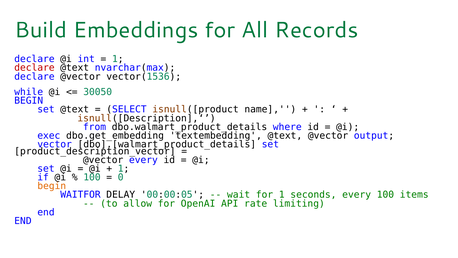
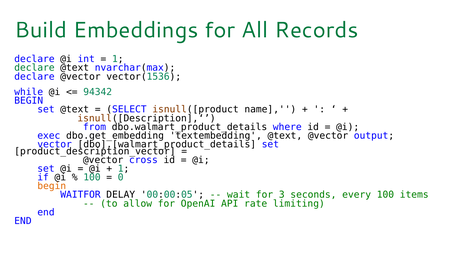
declare colour: red -> green (34, 68)
30050: 30050 -> 94342 (98, 92)
@vector every: every -> cross (143, 160)
for 1: 1 -> 3 (282, 195)
